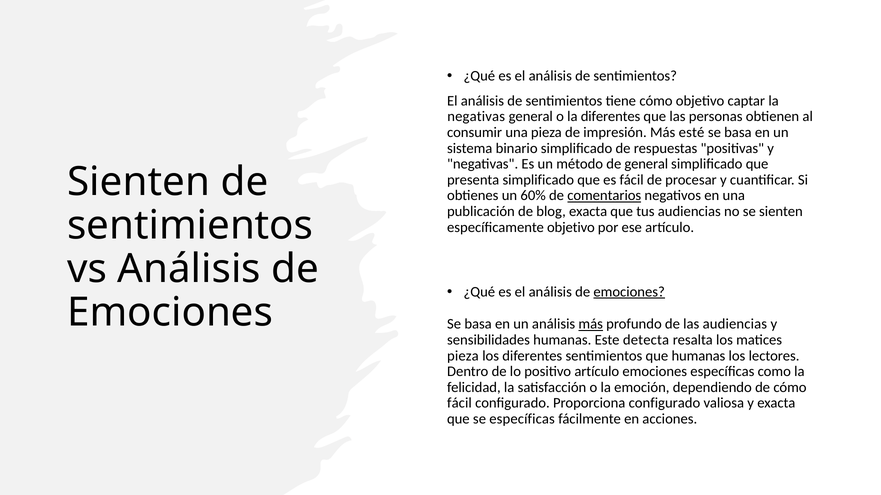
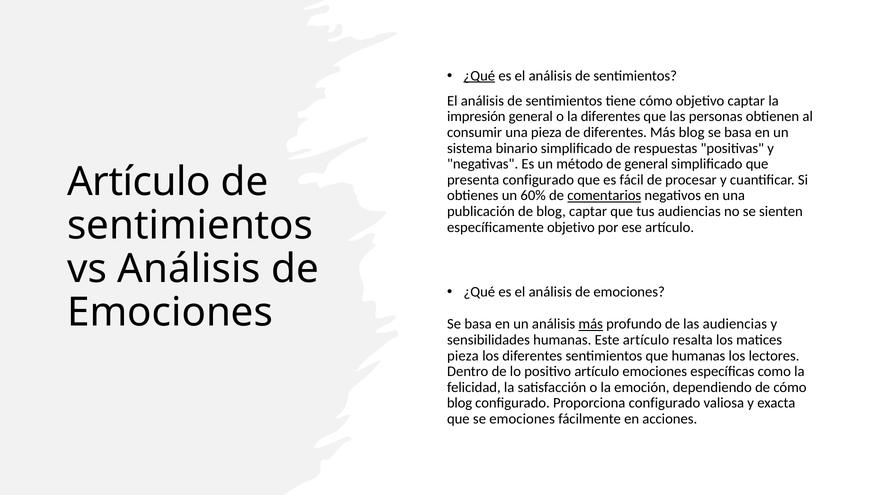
¿Qué underline: none -> present (479, 76)
negativas: negativas -> impresión (476, 117)
de impresión: impresión -> diferentes (615, 133)
Más esté: esté -> blog (692, 133)
Sienten: Sienten -> Artículo (139, 182)
presenta simplificado: simplificado -> configurado (538, 180)
blog exacta: exacta -> captar (588, 212)
emociones underline: present -> none (629, 292)
Este detecta: detecta -> artículo (646, 340)
fácil: fácil -> blog (460, 404)
se específicas: específicas -> emociones (522, 419)
